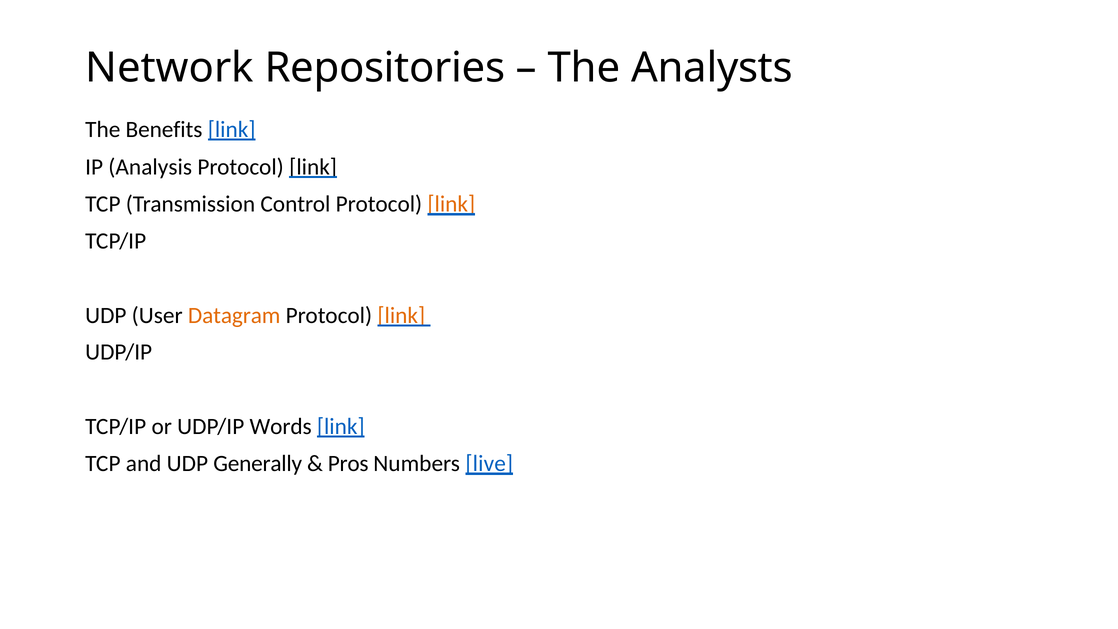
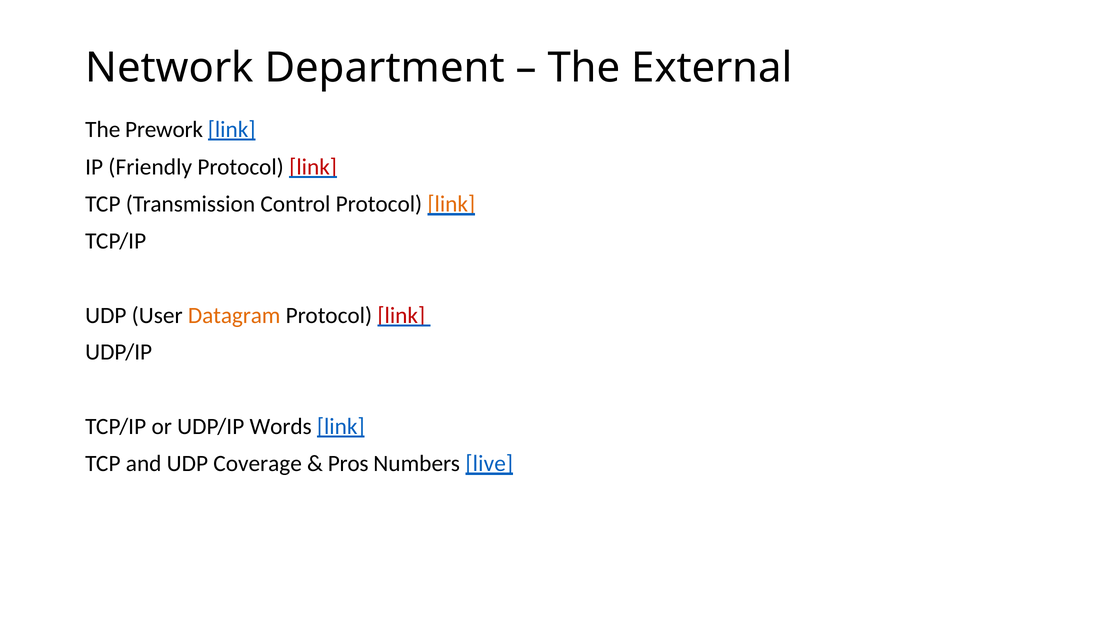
Repositories: Repositories -> Department (385, 68)
Analysts: Analysts -> External (712, 68)
Benefits: Benefits -> Prework (164, 130)
Analysis: Analysis -> Friendly (150, 167)
link colour: black -> red (313, 167)
link colour: orange -> red (401, 315)
Generally: Generally -> Coverage (258, 464)
